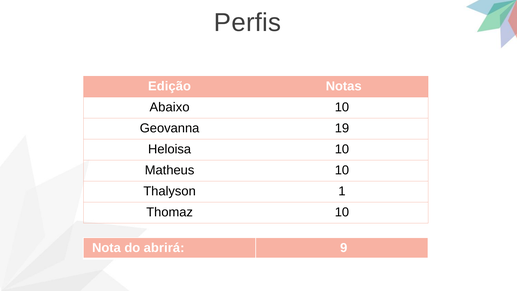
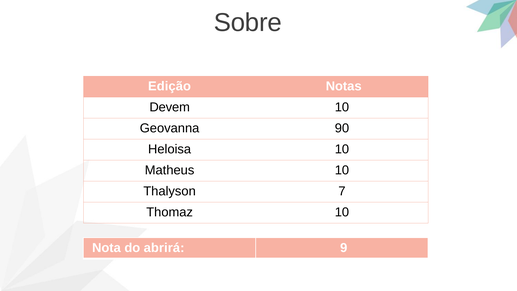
Perfis: Perfis -> Sobre (248, 23)
Abaixo: Abaixo -> Devem (170, 107)
19: 19 -> 90 (342, 128)
1: 1 -> 7 (342, 191)
